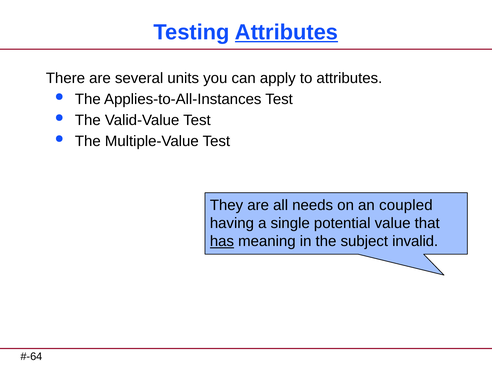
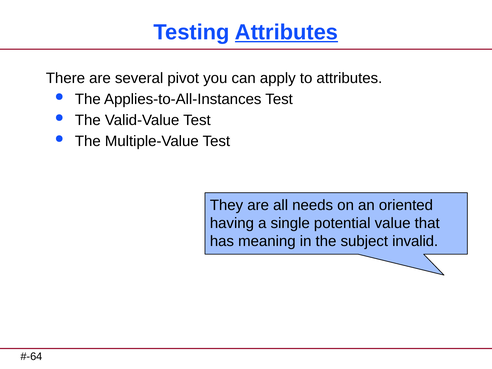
units: units -> pivot (183, 78)
coupled: coupled -> oriented (406, 205)
has underline: present -> none (222, 241)
